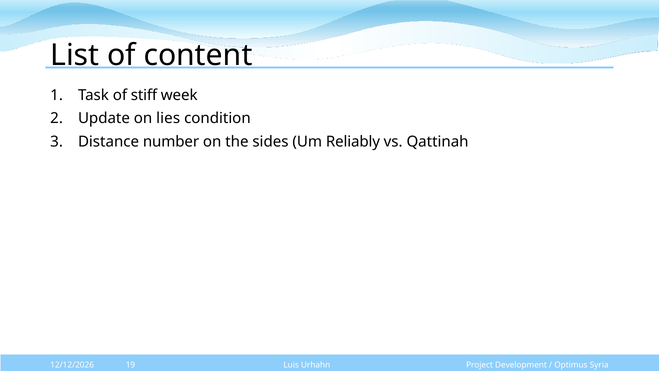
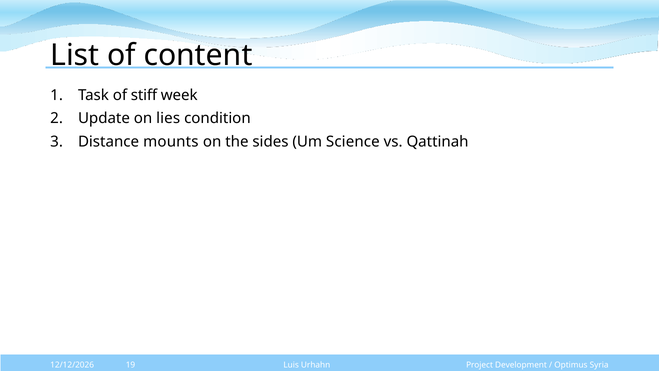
number: number -> mounts (171, 141)
Reliably: Reliably -> Science (353, 141)
